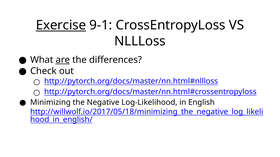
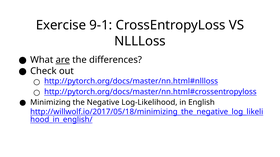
Exercise underline: present -> none (61, 25)
